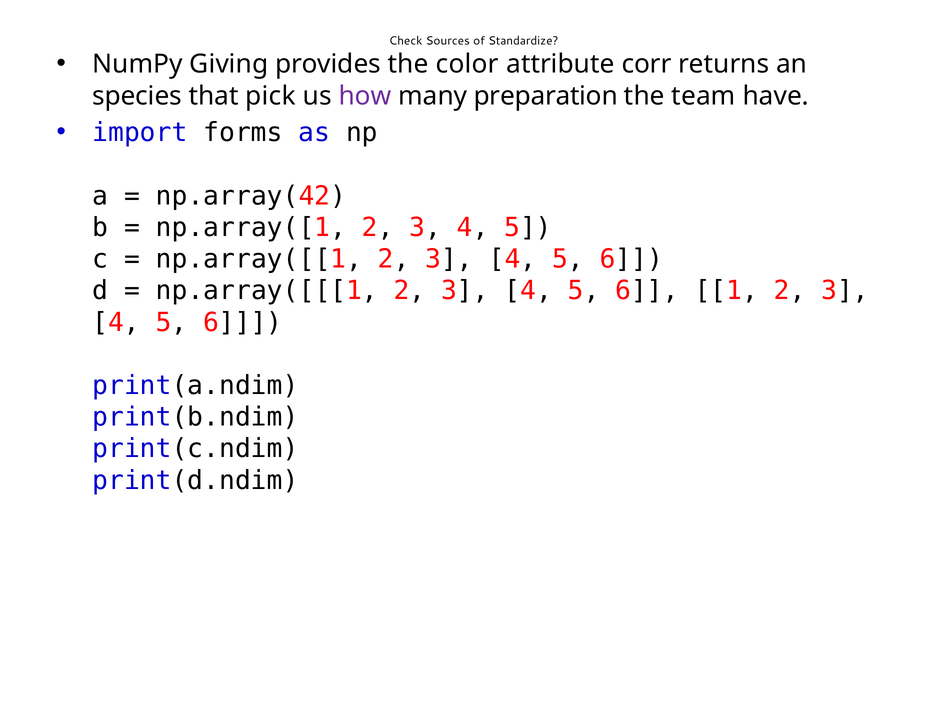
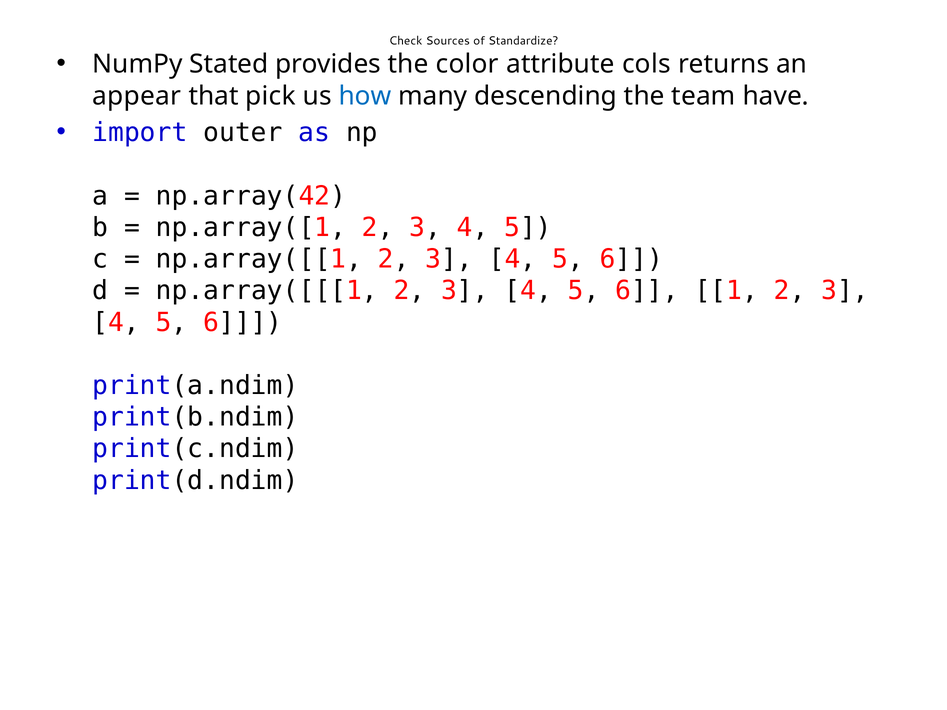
Giving: Giving -> Stated (229, 64)
corr: corr -> cols (646, 64)
species: species -> appear (137, 96)
how colour: purple -> blue (365, 96)
preparation: preparation -> descending (546, 96)
forms: forms -> outer (243, 133)
